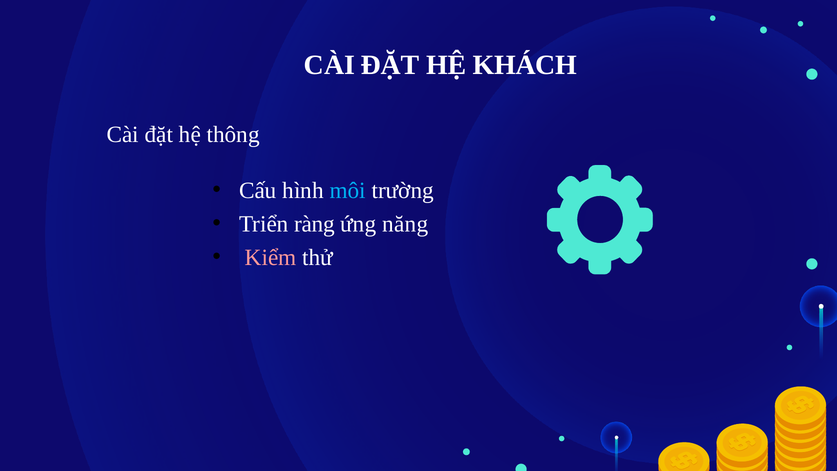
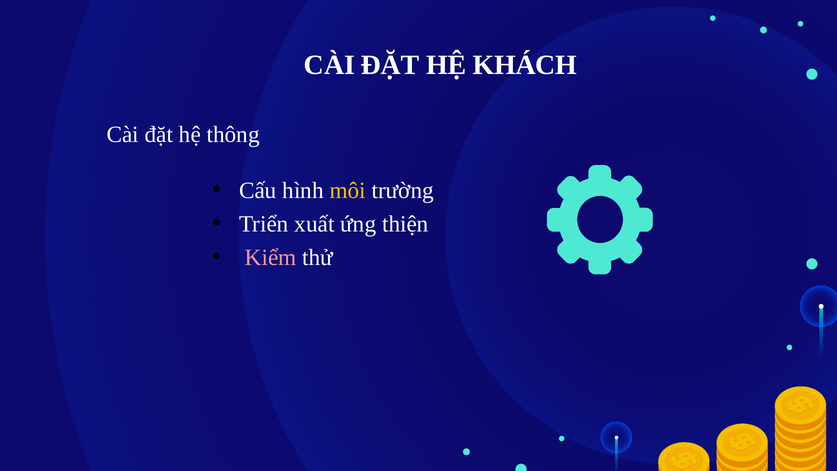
môi colour: light blue -> yellow (348, 190)
ràng: ràng -> xuất (314, 224)
năng: năng -> thiện (405, 224)
